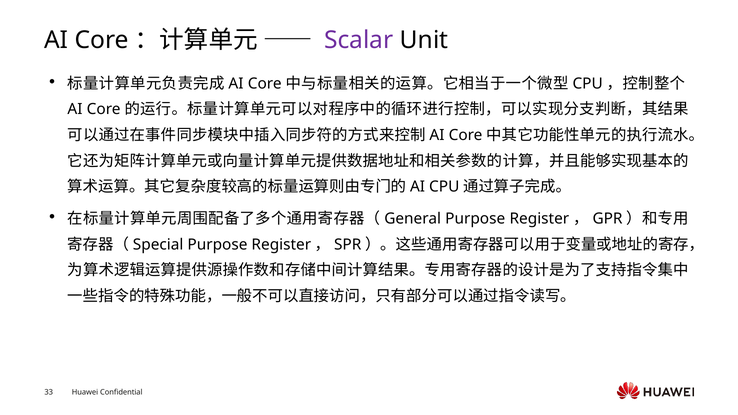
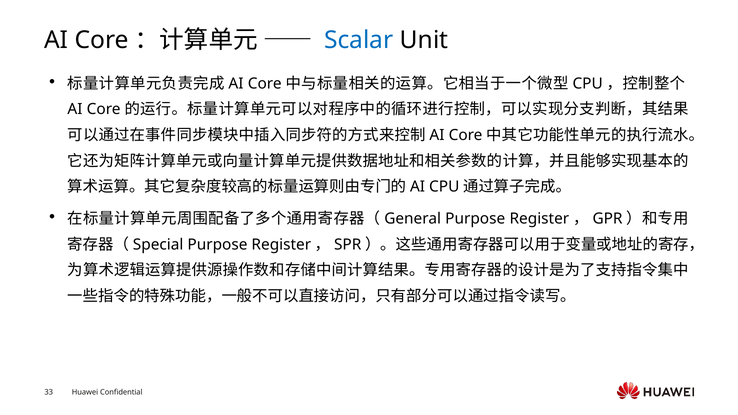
Scalar colour: purple -> blue (359, 40)
